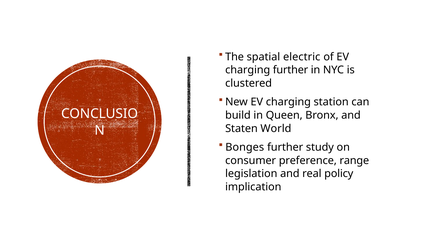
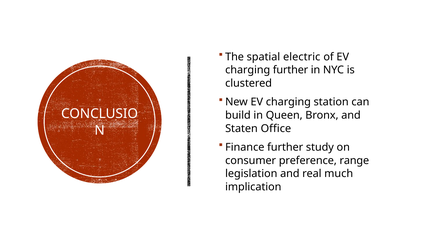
World: World -> Office (276, 129)
Bonges: Bonges -> Finance (245, 147)
policy: policy -> much (339, 174)
